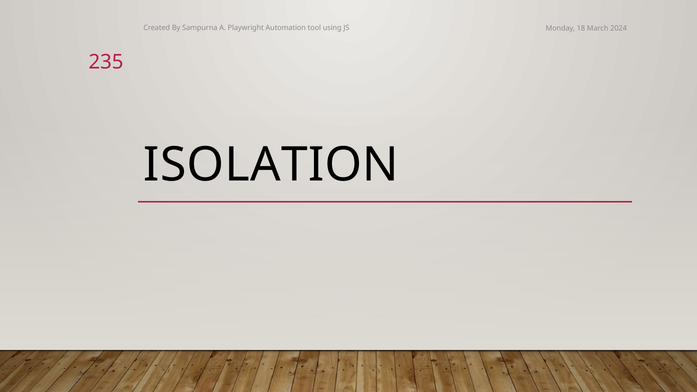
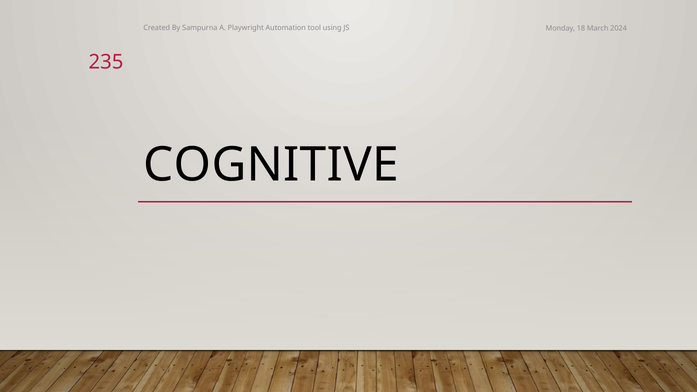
ISOLATION: ISOLATION -> COGNITIVE (271, 165)
